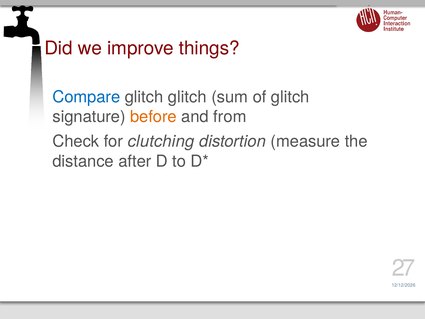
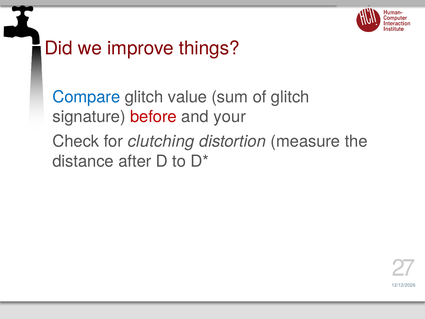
glitch glitch: glitch -> value (187, 97)
before colour: orange -> red (153, 117)
from: from -> your (230, 117)
